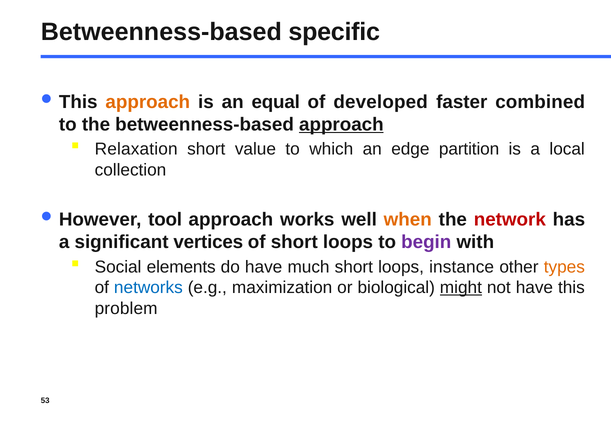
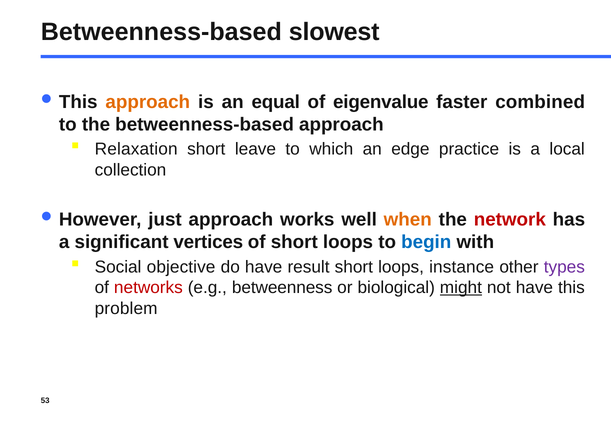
specific: specific -> slowest (334, 32)
developed: developed -> eigenvalue (381, 102)
approach underline: present -> none (341, 124)
value: value -> leave (255, 149)
partition: partition -> practice (469, 149)
tool: tool -> just (165, 220)
begin colour: purple -> blue (426, 242)
elements: elements -> objective (181, 267)
much: much -> result (309, 267)
types colour: orange -> purple (564, 267)
networks colour: blue -> red (148, 288)
maximization: maximization -> betweenness (282, 288)
